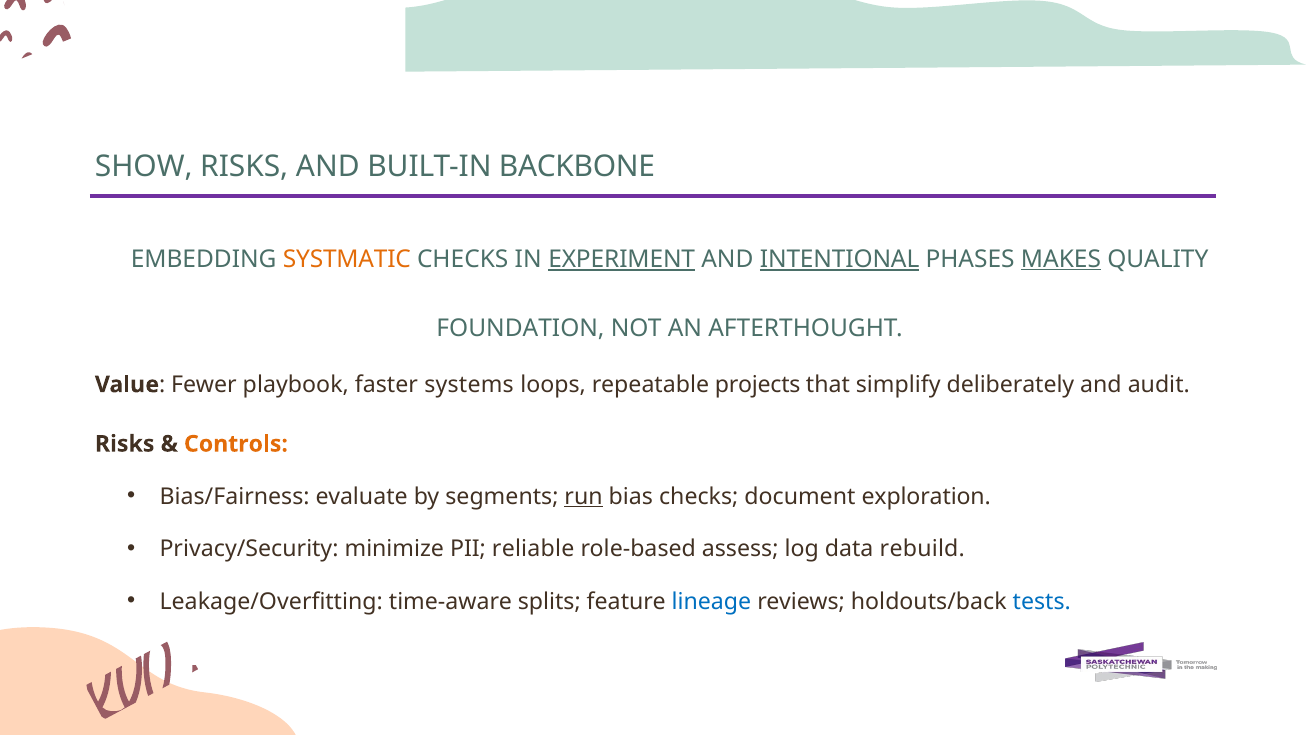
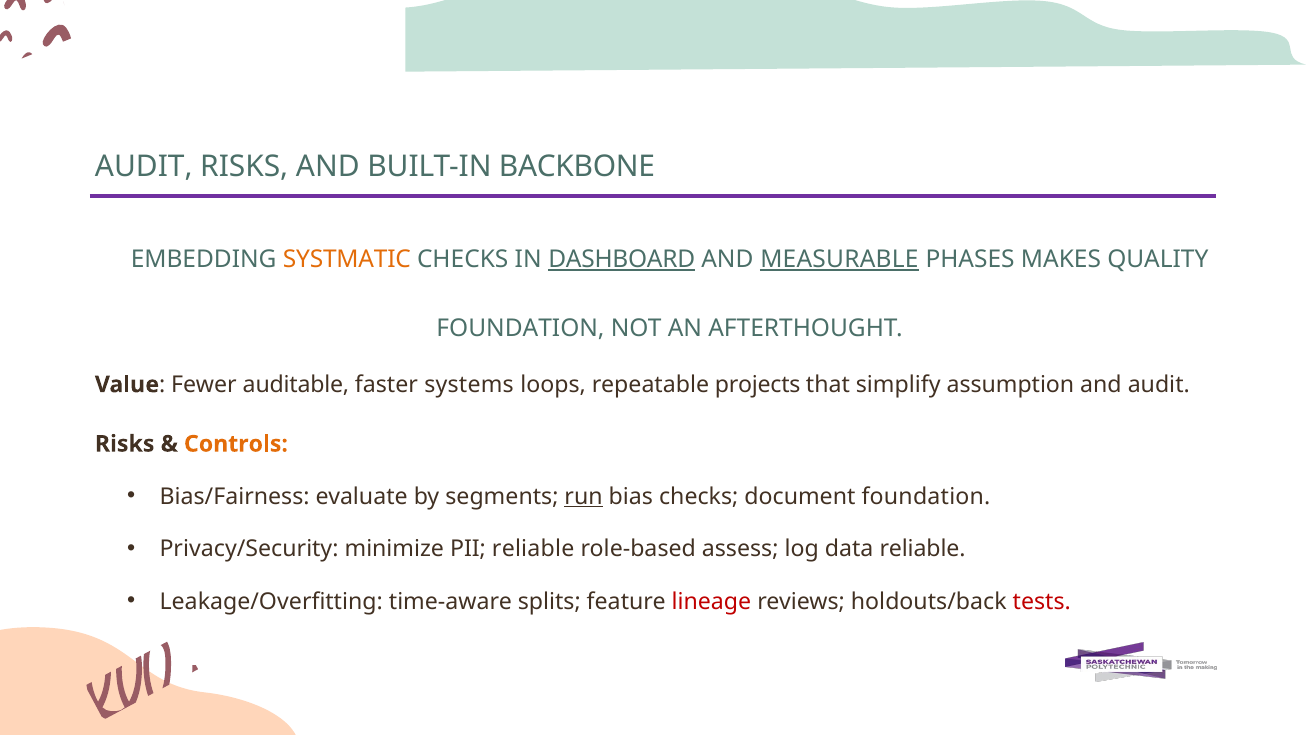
SHOW: SHOW -> AUDIT (144, 166)
EXPERIMENT: EXPERIMENT -> DASHBOARD (622, 259)
INTENTIONAL: INTENTIONAL -> MEASURABLE (839, 259)
MAKES underline: present -> none (1061, 259)
playbook: playbook -> auditable (296, 384)
deliberately: deliberately -> assumption (1010, 384)
document exploration: exploration -> foundation (926, 496)
data rebuild: rebuild -> reliable (922, 549)
lineage colour: blue -> red (711, 601)
tests colour: blue -> red (1042, 601)
